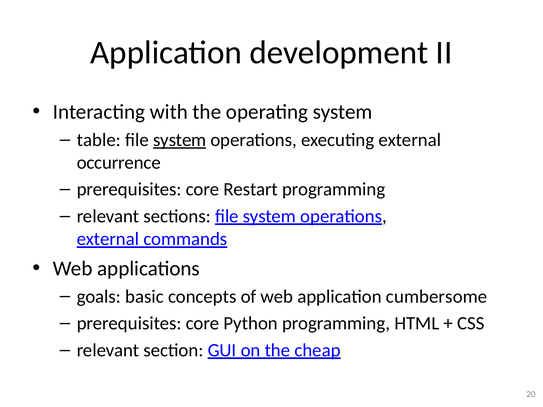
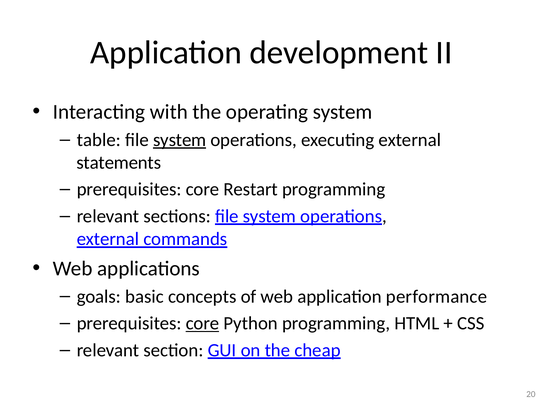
occurrence: occurrence -> statements (119, 163)
cumbersome: cumbersome -> performance (437, 297)
core underline: none -> present (202, 324)
